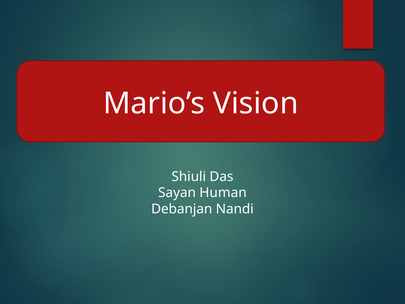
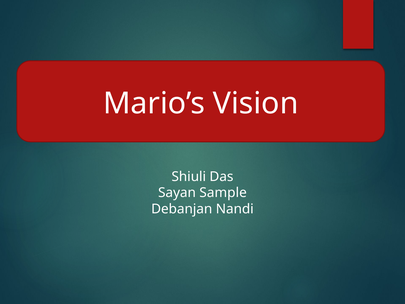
Human: Human -> Sample (223, 193)
